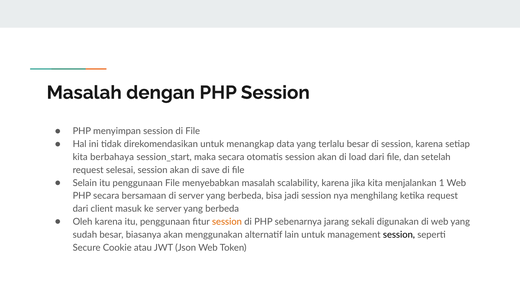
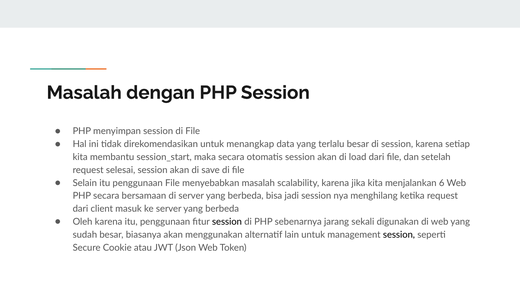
berbahaya: berbahaya -> membantu (112, 157)
1: 1 -> 6 (442, 183)
session colour: orange -> black (227, 222)
